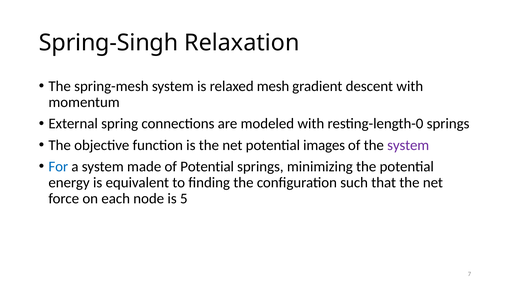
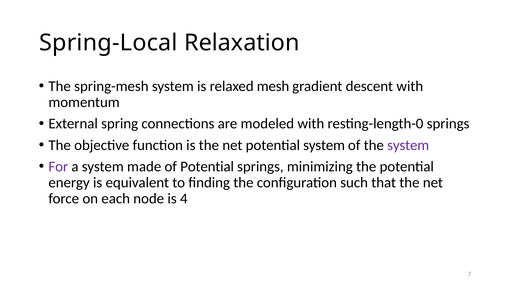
Spring-Singh: Spring-Singh -> Spring-Local (108, 43)
potential images: images -> system (324, 145)
For colour: blue -> purple (58, 166)
5: 5 -> 4 (184, 199)
